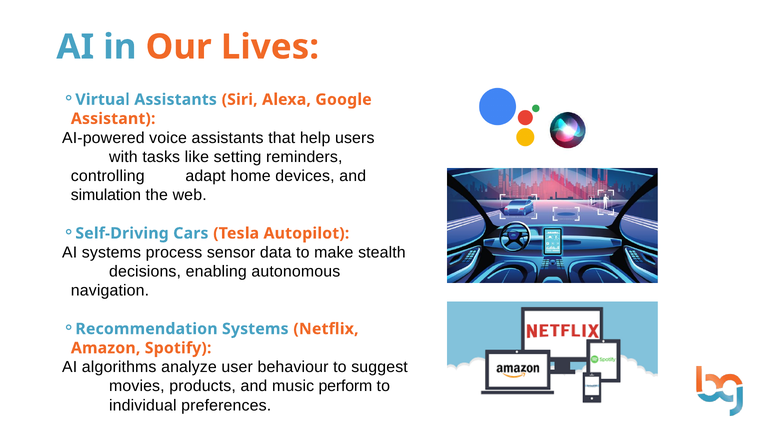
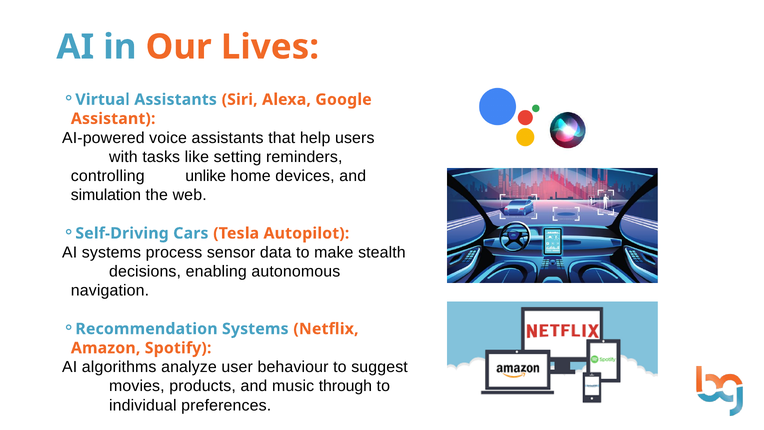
adapt: adapt -> unlike (206, 176)
perform: perform -> through (345, 386)
